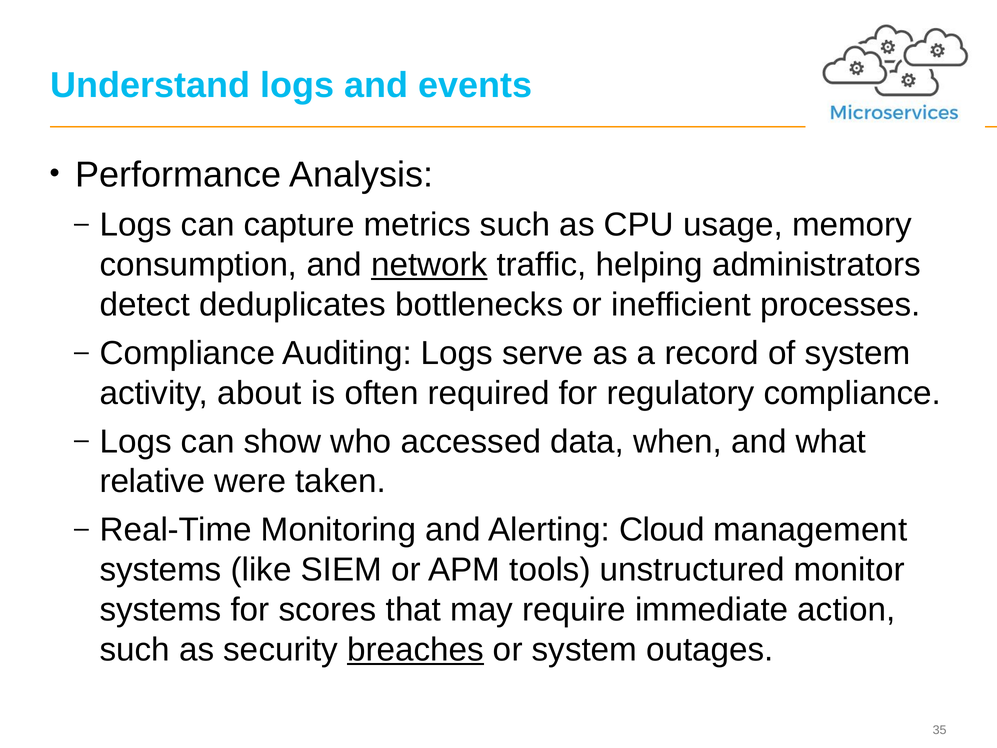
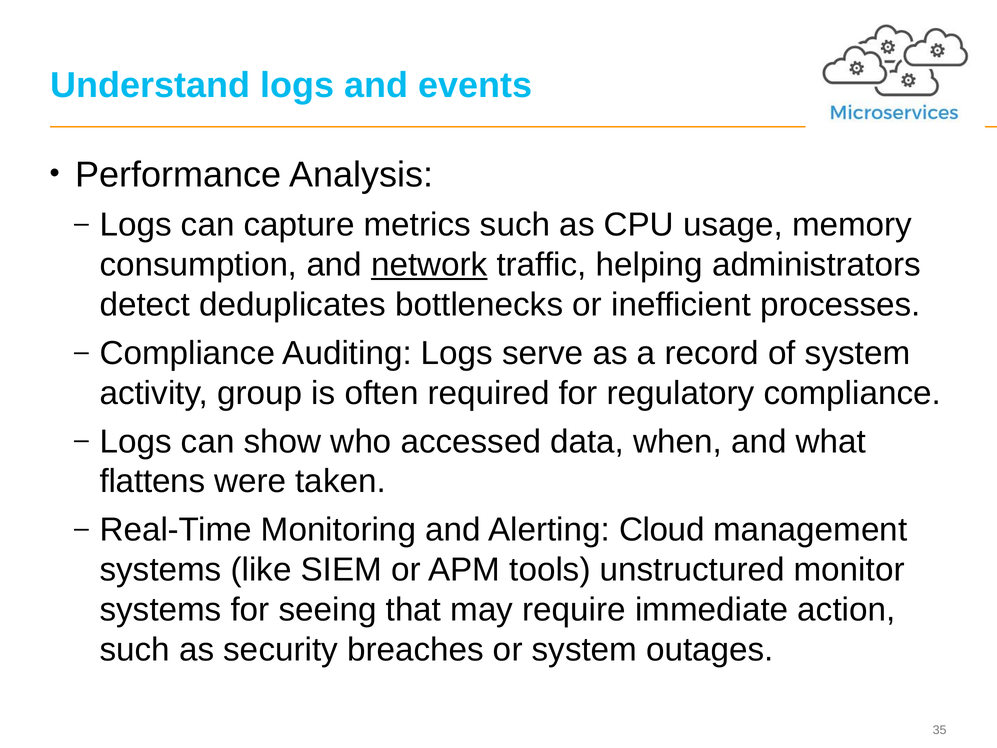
about: about -> group (260, 393)
relative: relative -> flattens (152, 481)
scores: scores -> seeing (328, 610)
breaches underline: present -> none (415, 649)
